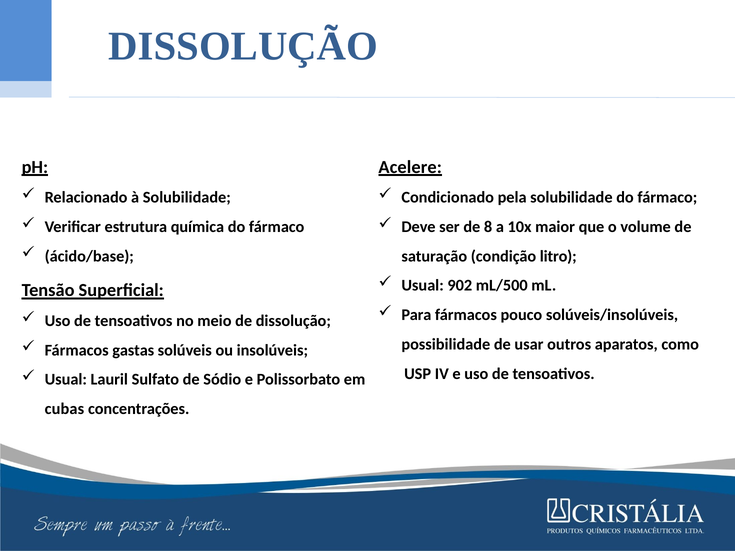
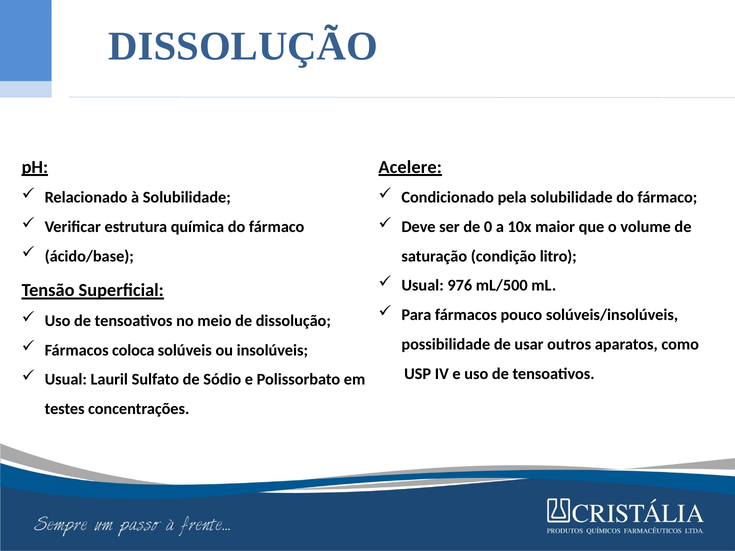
8: 8 -> 0 (488, 227)
902: 902 -> 976 (460, 286)
gastas: gastas -> coloca (133, 350)
cubas: cubas -> testes (65, 409)
